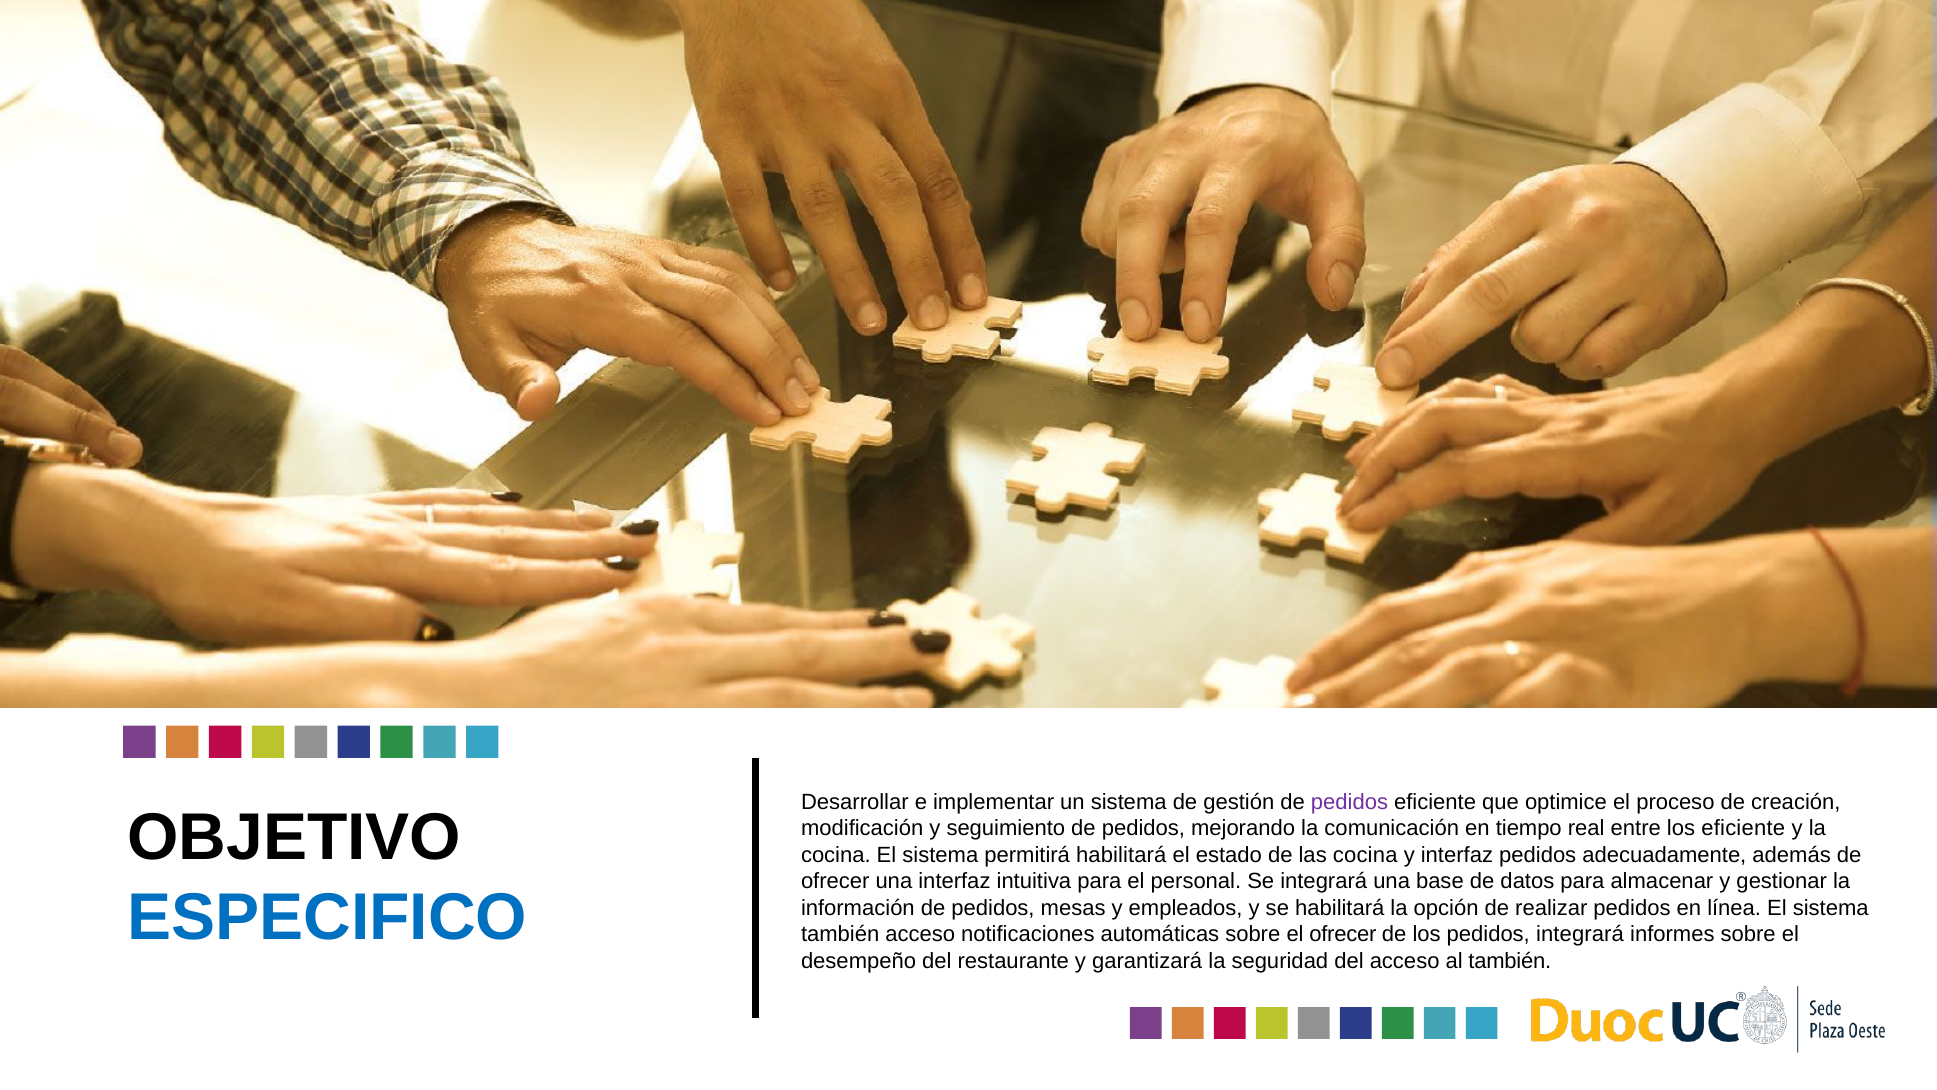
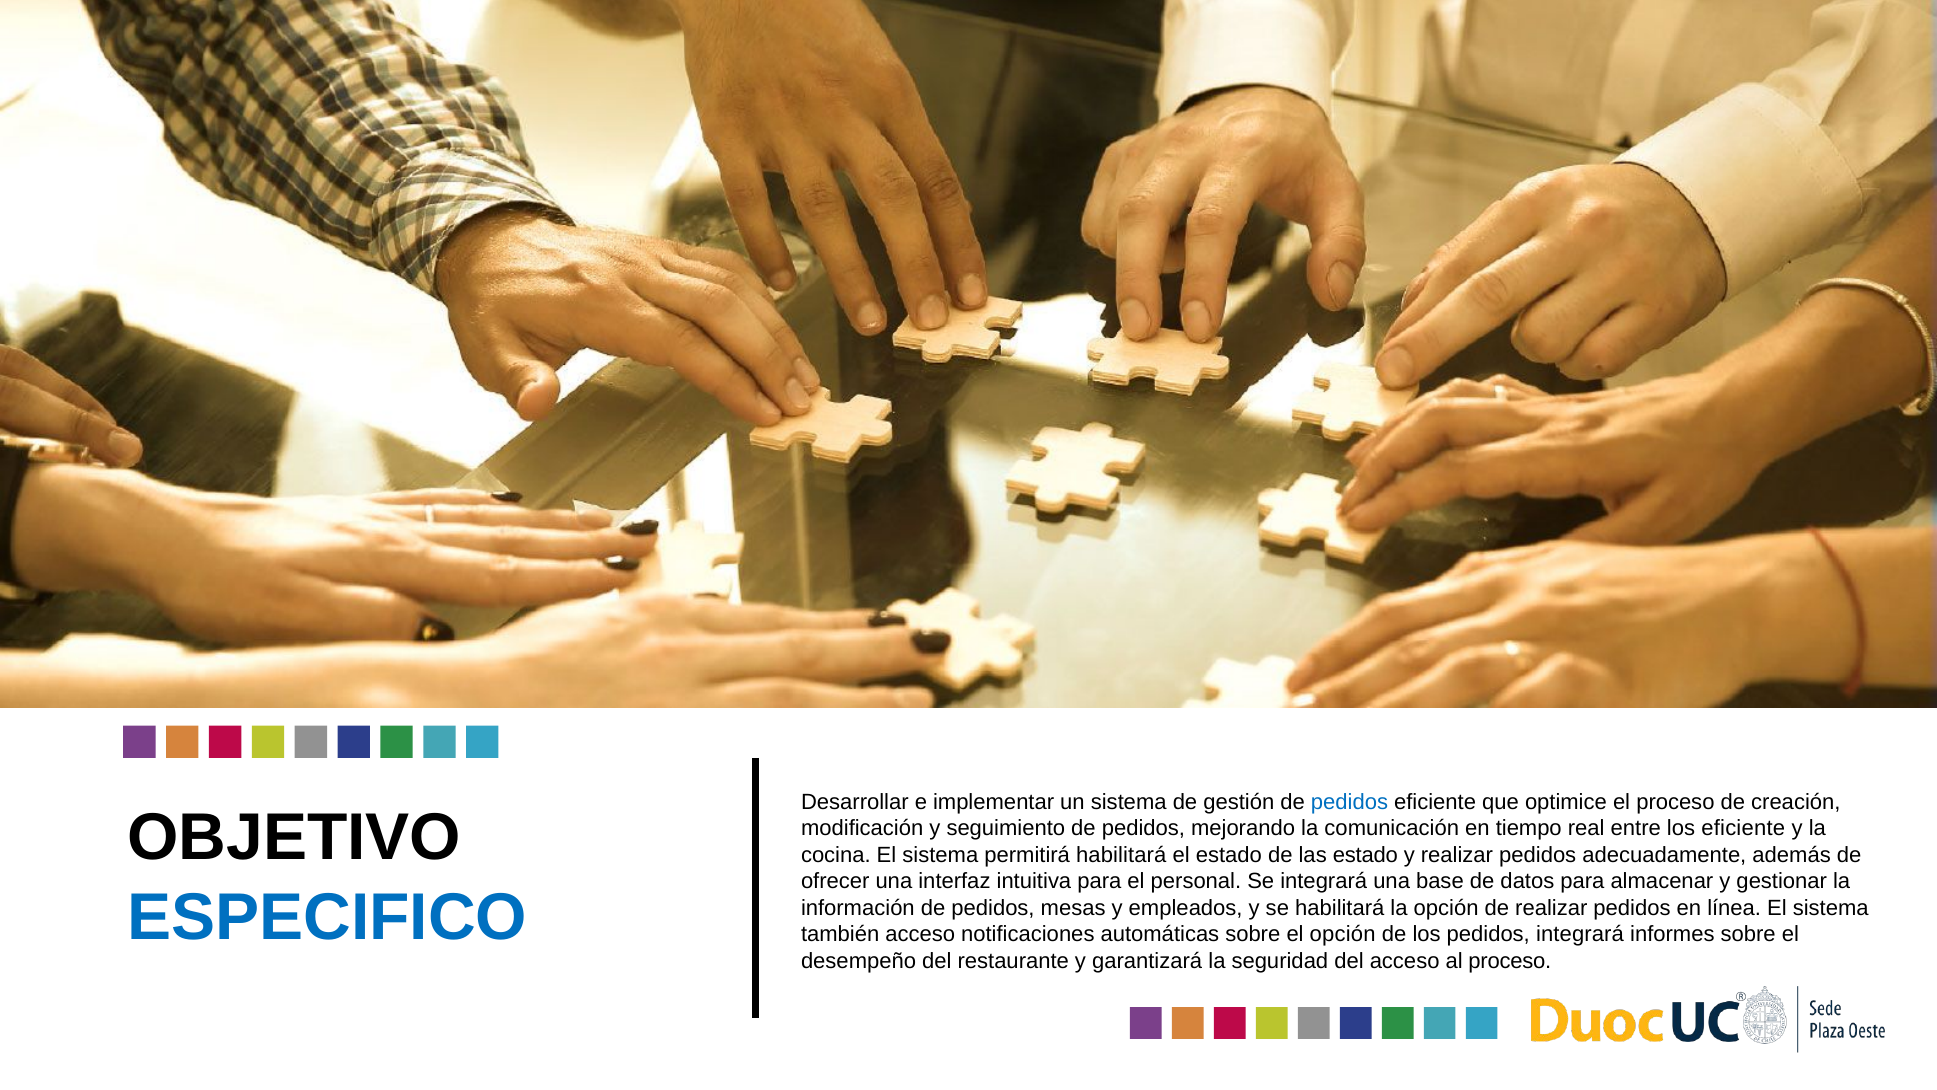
pedidos colour: purple -> blue (1349, 802)
las cocina: cocina -> estado (1365, 855)
y interfaz: interfaz -> realizar (1457, 855)
el ofrecer: ofrecer -> opción (1343, 934)
al también: también -> proceso (1510, 961)
